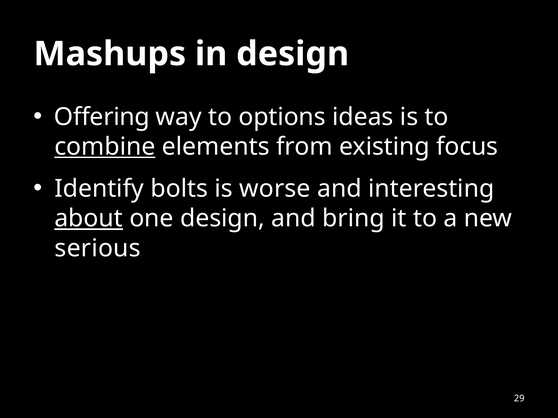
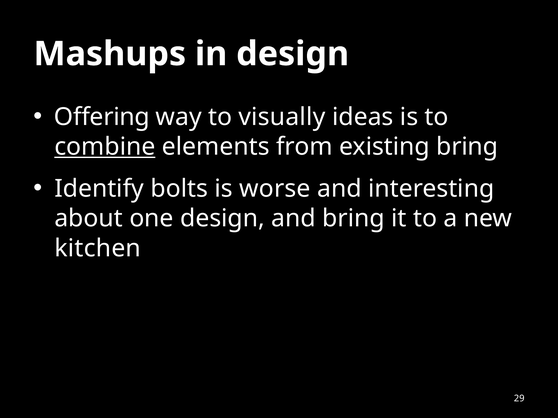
options: options -> visually (282, 117)
existing focus: focus -> bring (467, 147)
about underline: present -> none (89, 219)
serious: serious -> kitchen (98, 249)
